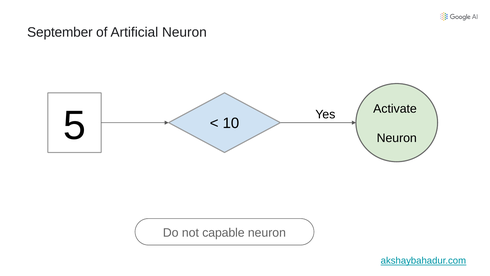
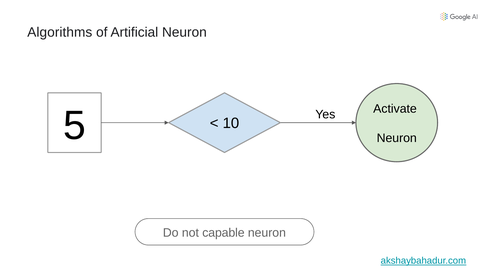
September: September -> Algorithms (60, 32)
